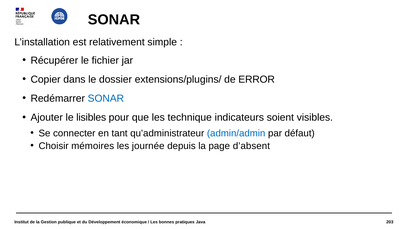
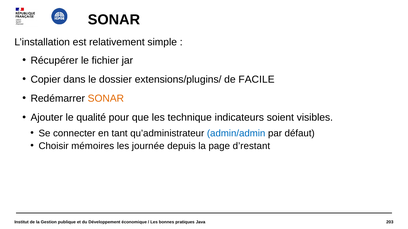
ERROR: ERROR -> FACILE (257, 80)
SONAR colour: blue -> orange (106, 99)
lisibles: lisibles -> qualité (91, 118)
d’absent: d’absent -> d’restant (251, 146)
